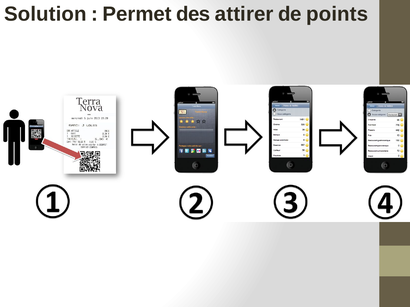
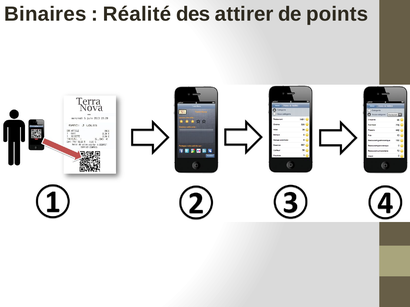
Solution: Solution -> Binaires (45, 14)
Permet: Permet -> Réalité (137, 14)
